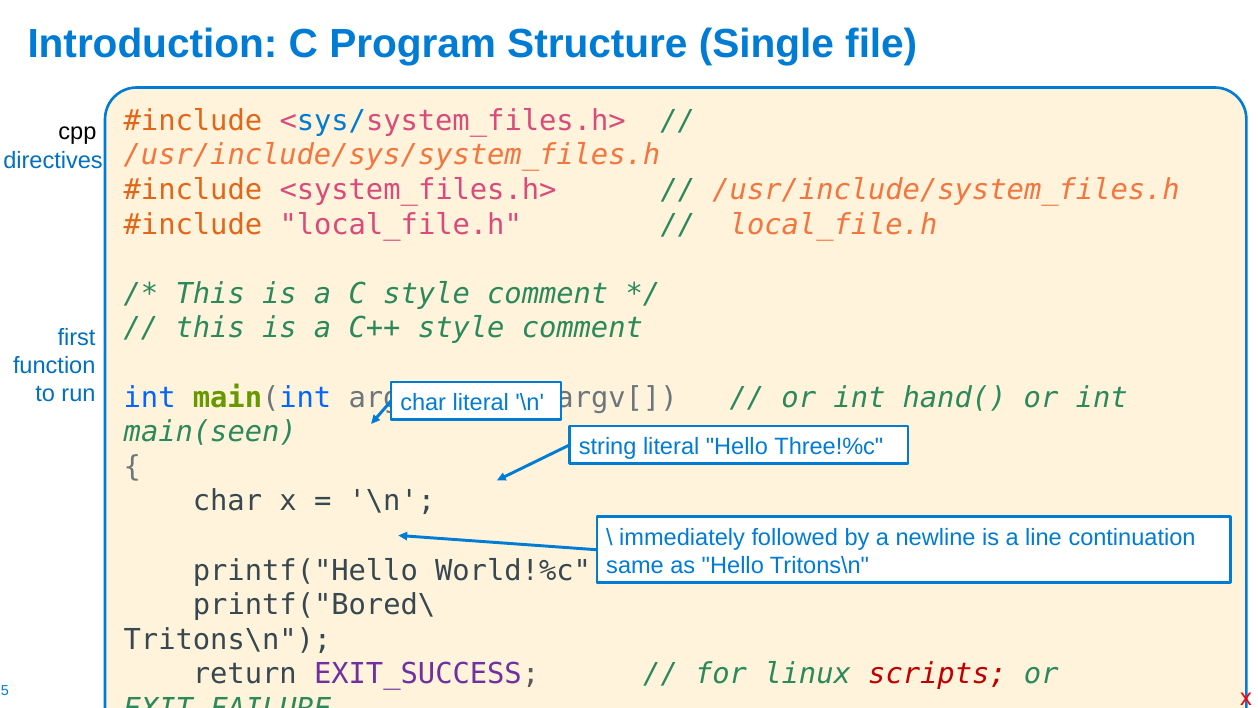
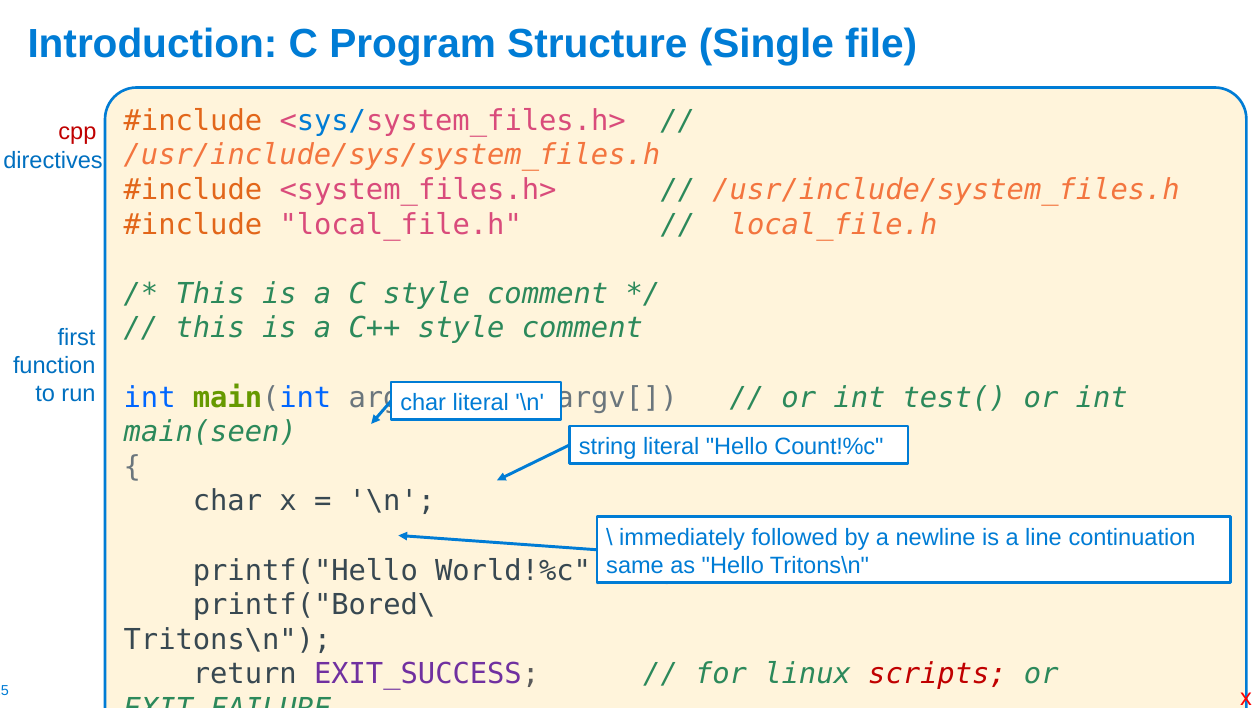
cpp colour: black -> red (77, 132)
hand(: hand( -> test( (955, 397)
Three!%c: Three!%c -> Count!%c (829, 446)
